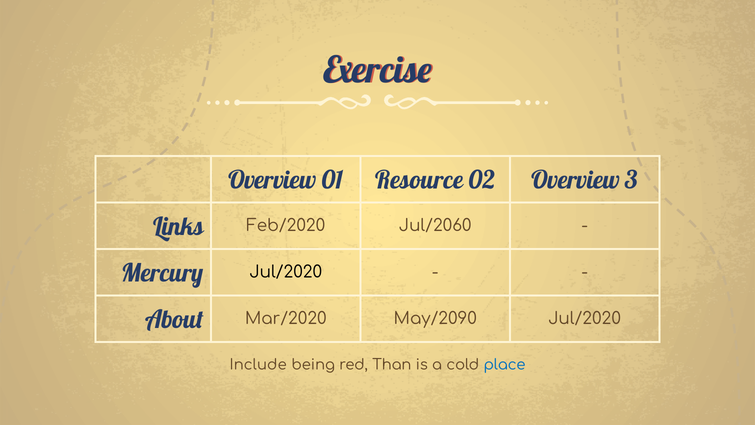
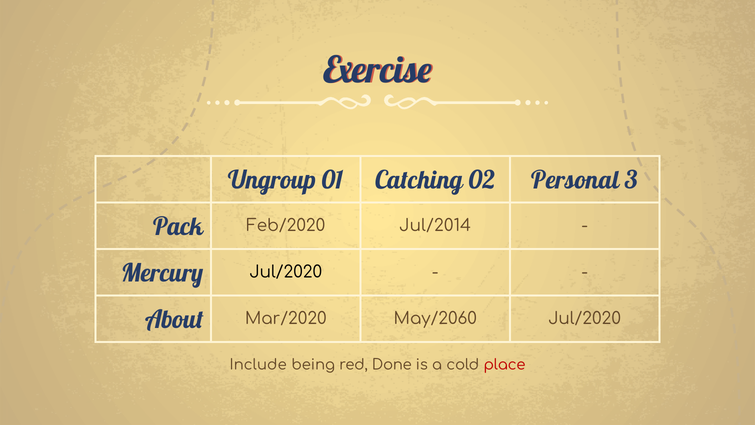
Overview: Overview -> Ungroup (272, 180)
Resource: Resource -> Catching (419, 180)
02 Overview: Overview -> Personal (575, 180)
Links: Links -> Pack (178, 227)
Jul/2060: Jul/2060 -> Jul/2014 (435, 225)
May/2090: May/2090 -> May/2060 (435, 318)
Than: Than -> Done (392, 365)
place colour: blue -> red (505, 365)
